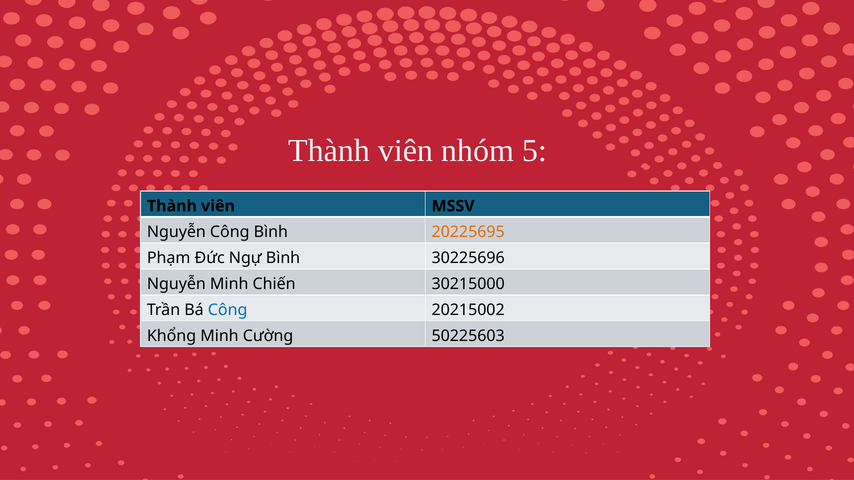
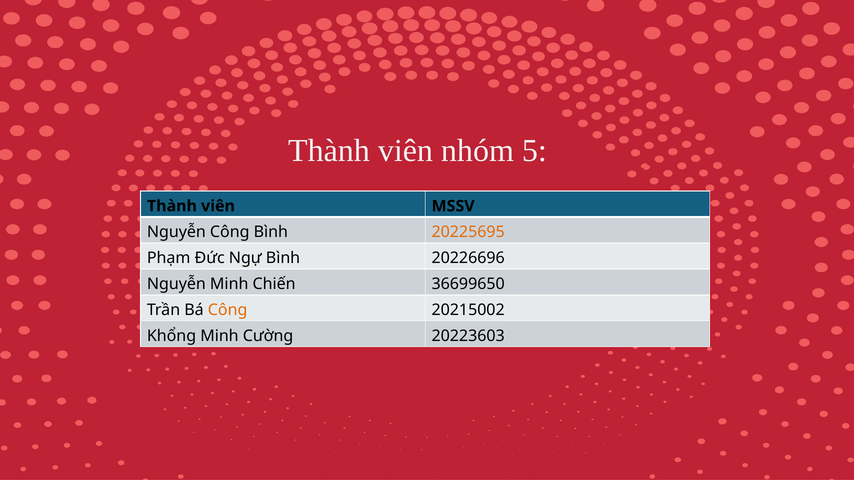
30225696: 30225696 -> 20226696 (468, 258)
30215000: 30215000 -> 36699650 (468, 284)
Công colour: blue -> orange (228, 310)
50225603: 50225603 -> 20223603 (468, 336)
